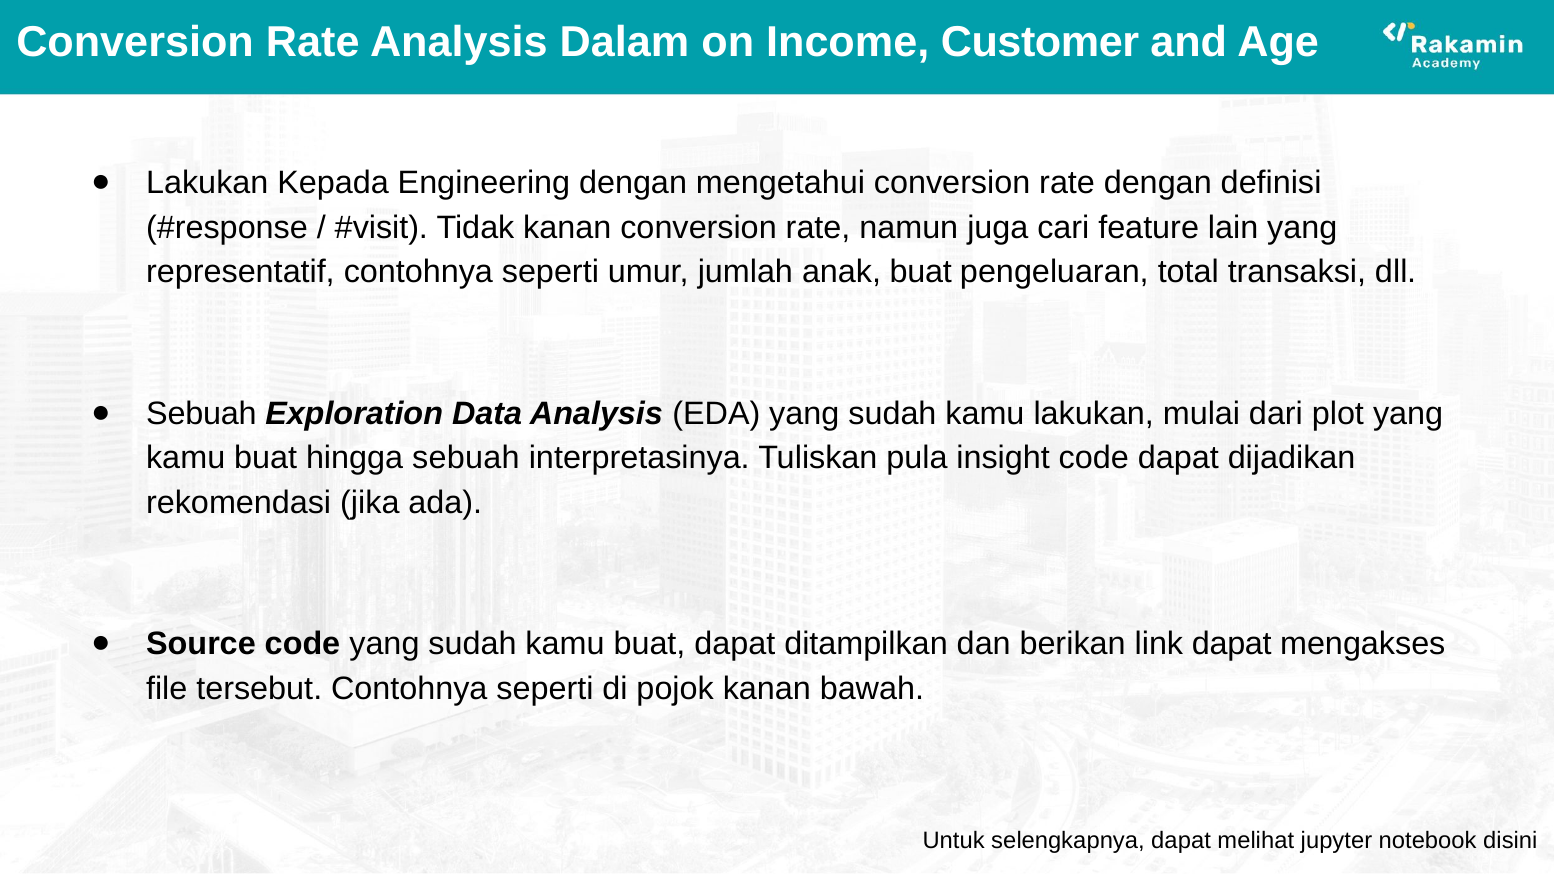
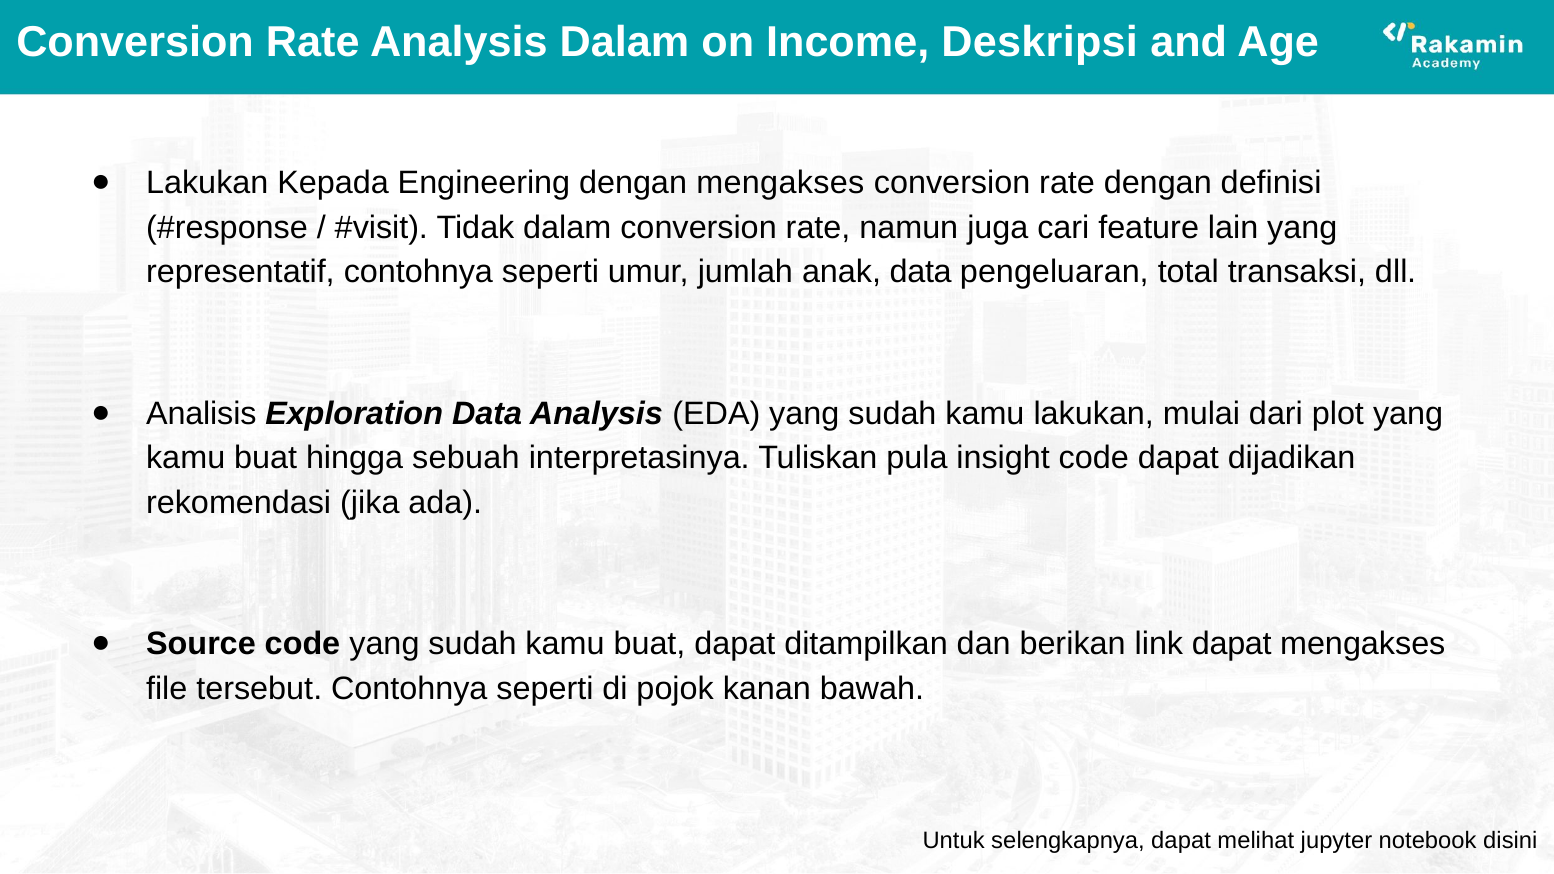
Customer: Customer -> Deskripsi (1040, 42)
dengan mengetahui: mengetahui -> mengakses (780, 183)
Tidak kanan: kanan -> dalam (567, 228)
anak buat: buat -> data (921, 272)
Sebuah: Sebuah -> Analisis (201, 413)
